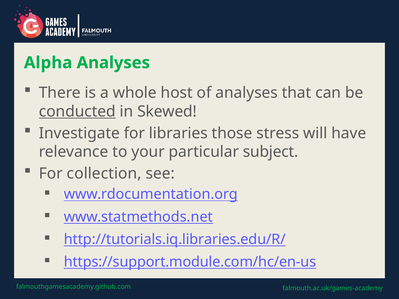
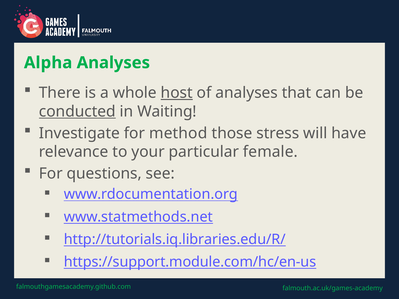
host underline: none -> present (177, 93)
Skewed: Skewed -> Waiting (167, 112)
libraries: libraries -> method (178, 133)
subject: subject -> female (270, 152)
collection: collection -> questions (104, 174)
